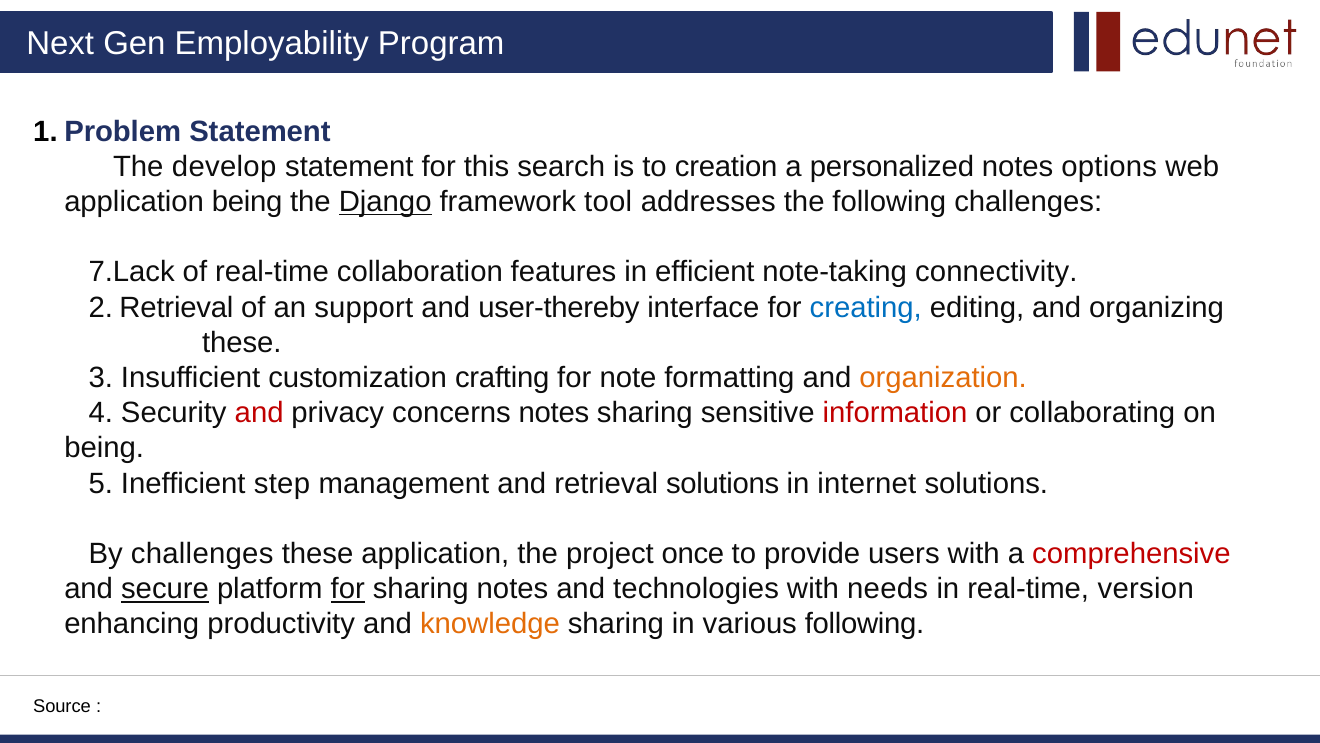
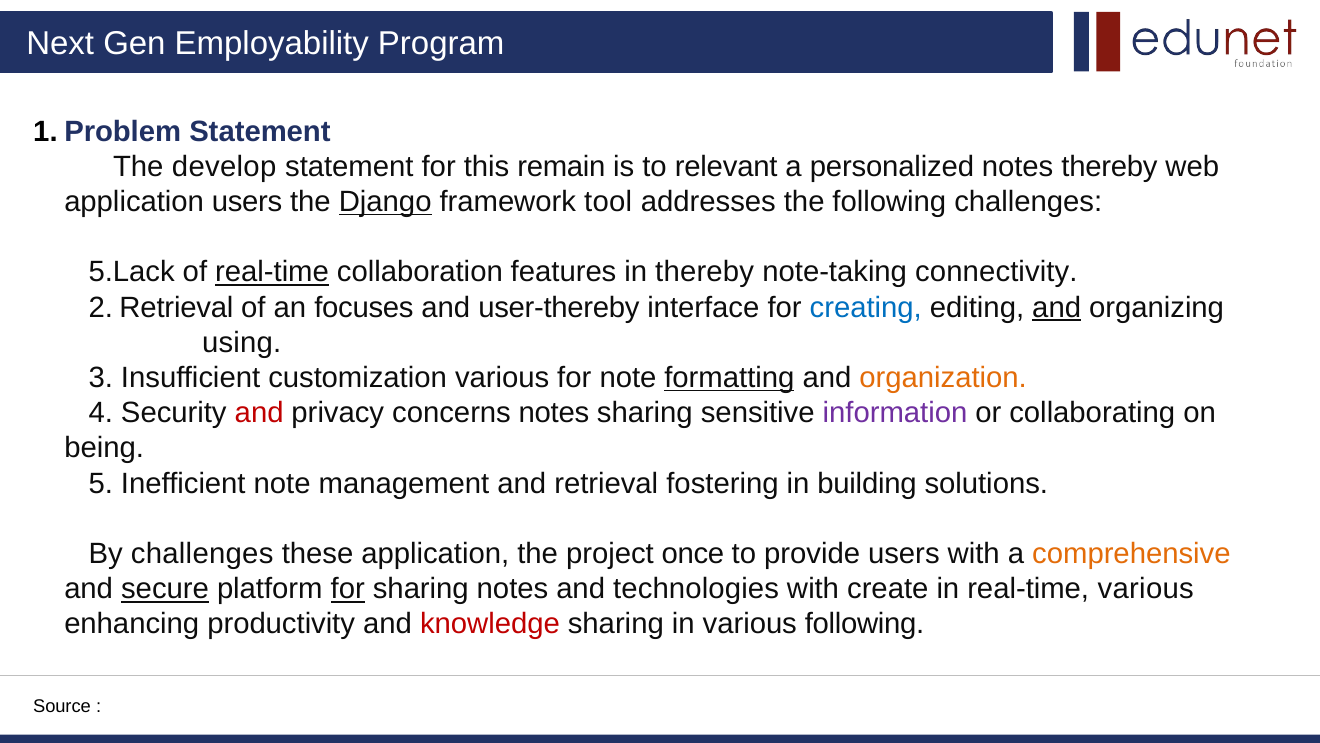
search: search -> remain (561, 167)
creation: creation -> relevant (726, 167)
notes options: options -> thereby (1110, 167)
application being: being -> users (247, 202)
7.Lack: 7.Lack -> 5.Lack (132, 272)
real-time underline: none -> present (272, 272)
in efficient: efficient -> thereby (705, 272)
support: support -> focuses (364, 307)
and underline: none -> present (1057, 307)
these: these -> using (242, 342)
customization crafting: crafting -> various (502, 378)
formatting underline: none -> present (729, 378)
information colour: red -> purple (895, 413)
Inefficient step: step -> note (282, 483)
retrieval solutions: solutions -> fostering (723, 483)
internet: internet -> building (867, 483)
comprehensive colour: red -> orange (1131, 554)
needs: needs -> create (888, 589)
real-time version: version -> various (1146, 589)
knowledge colour: orange -> red (490, 624)
